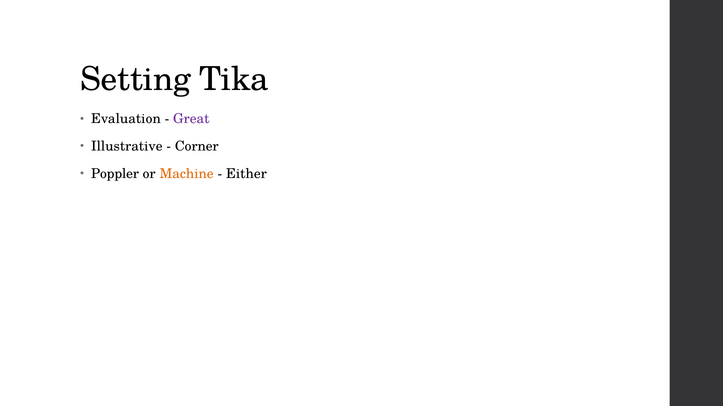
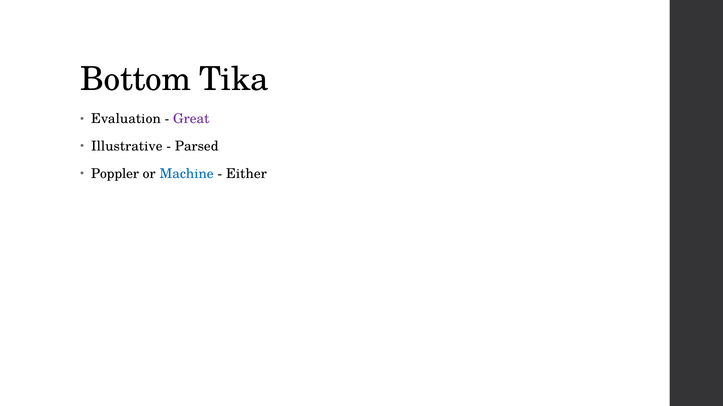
Setting: Setting -> Bottom (136, 79)
Corner: Corner -> Parsed (197, 147)
Machine colour: orange -> blue (187, 174)
